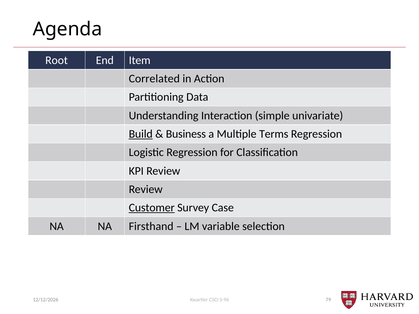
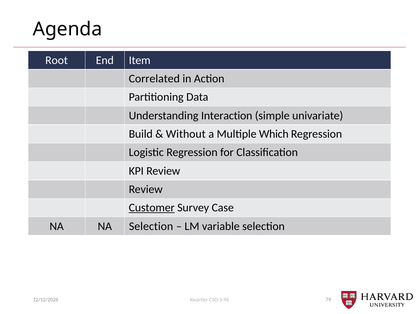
Build underline: present -> none (141, 134)
Business: Business -> Without (186, 134)
Terms: Terms -> Which (274, 134)
NA Firsthand: Firsthand -> Selection (151, 226)
